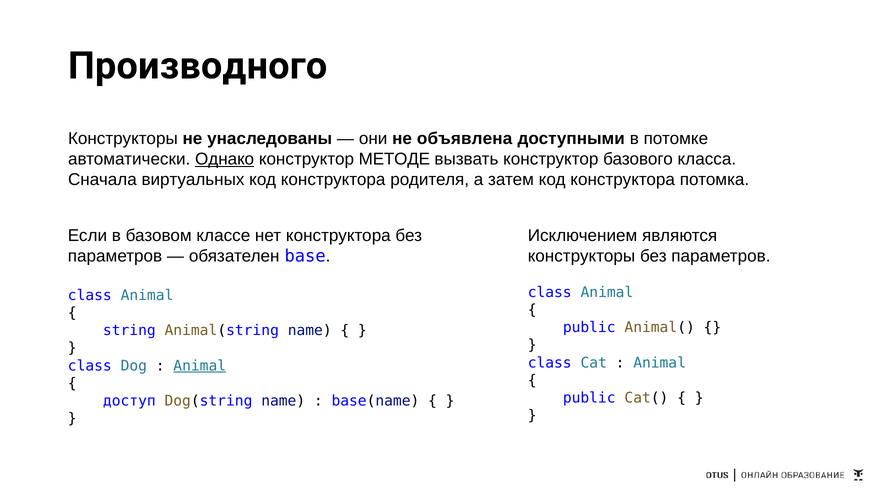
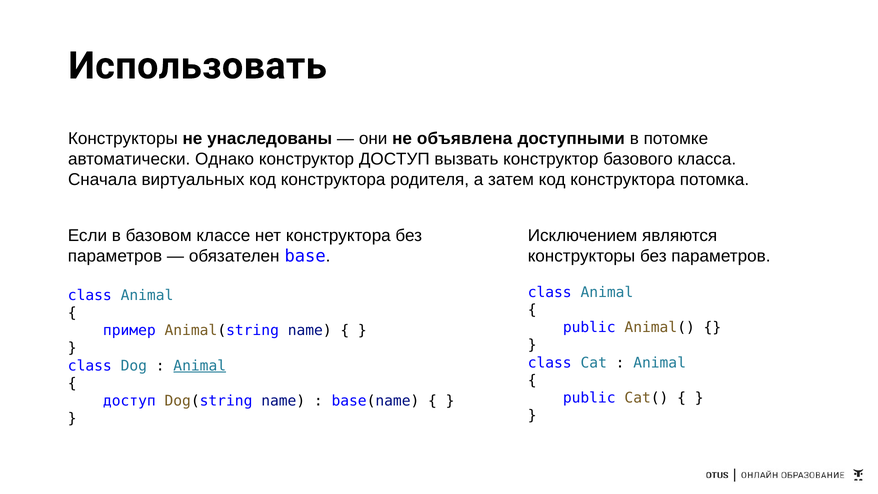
Производного: Производного -> Использовать (198, 66)
Однако underline: present -> none (225, 159)
конструктор МЕТОДЕ: МЕТОДЕ -> ДОСТУП (394, 159)
string: string -> пример (129, 331)
